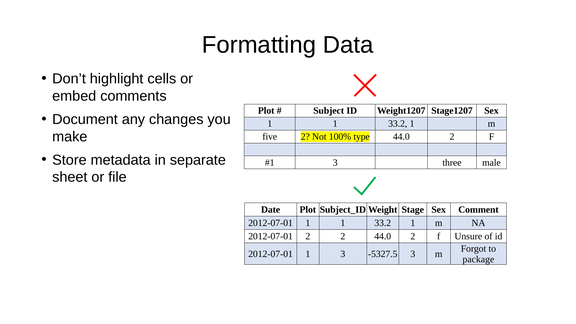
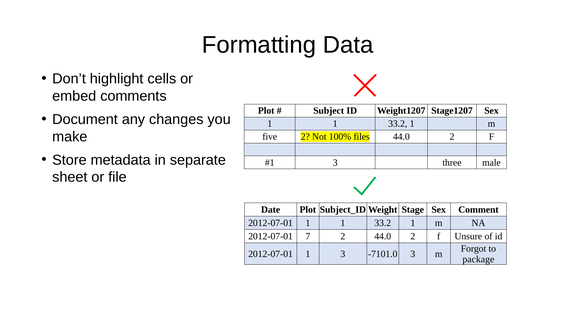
type: type -> files (362, 137)
2012-07-01 2: 2 -> 7 (308, 236)
-5327.5: -5327.5 -> -7101.0 (383, 254)
